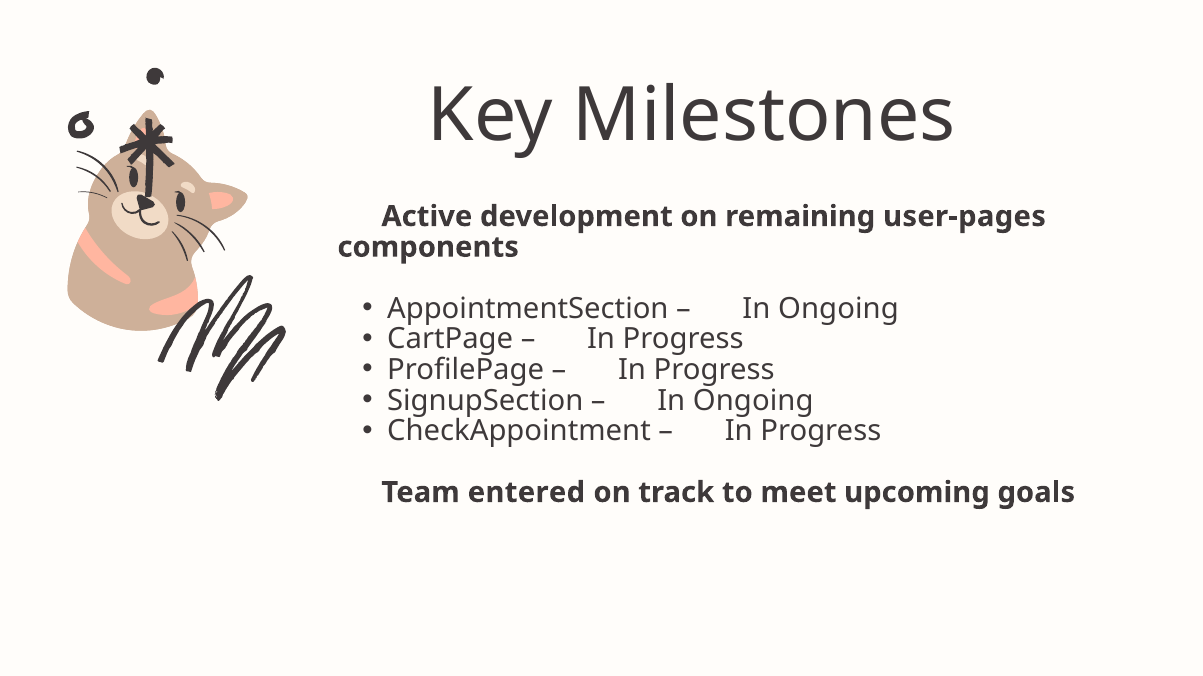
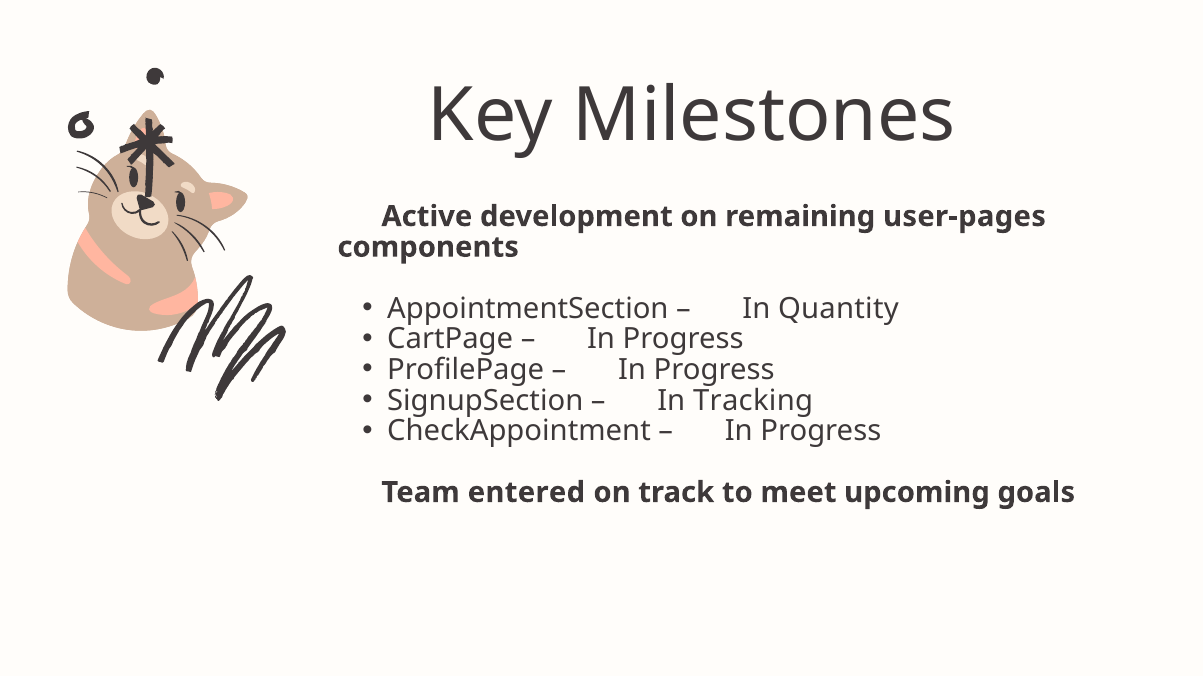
Ongoing: Ongoing -> Quantity (838, 309)
Ongoing: Ongoing -> Tracking (753, 401)
